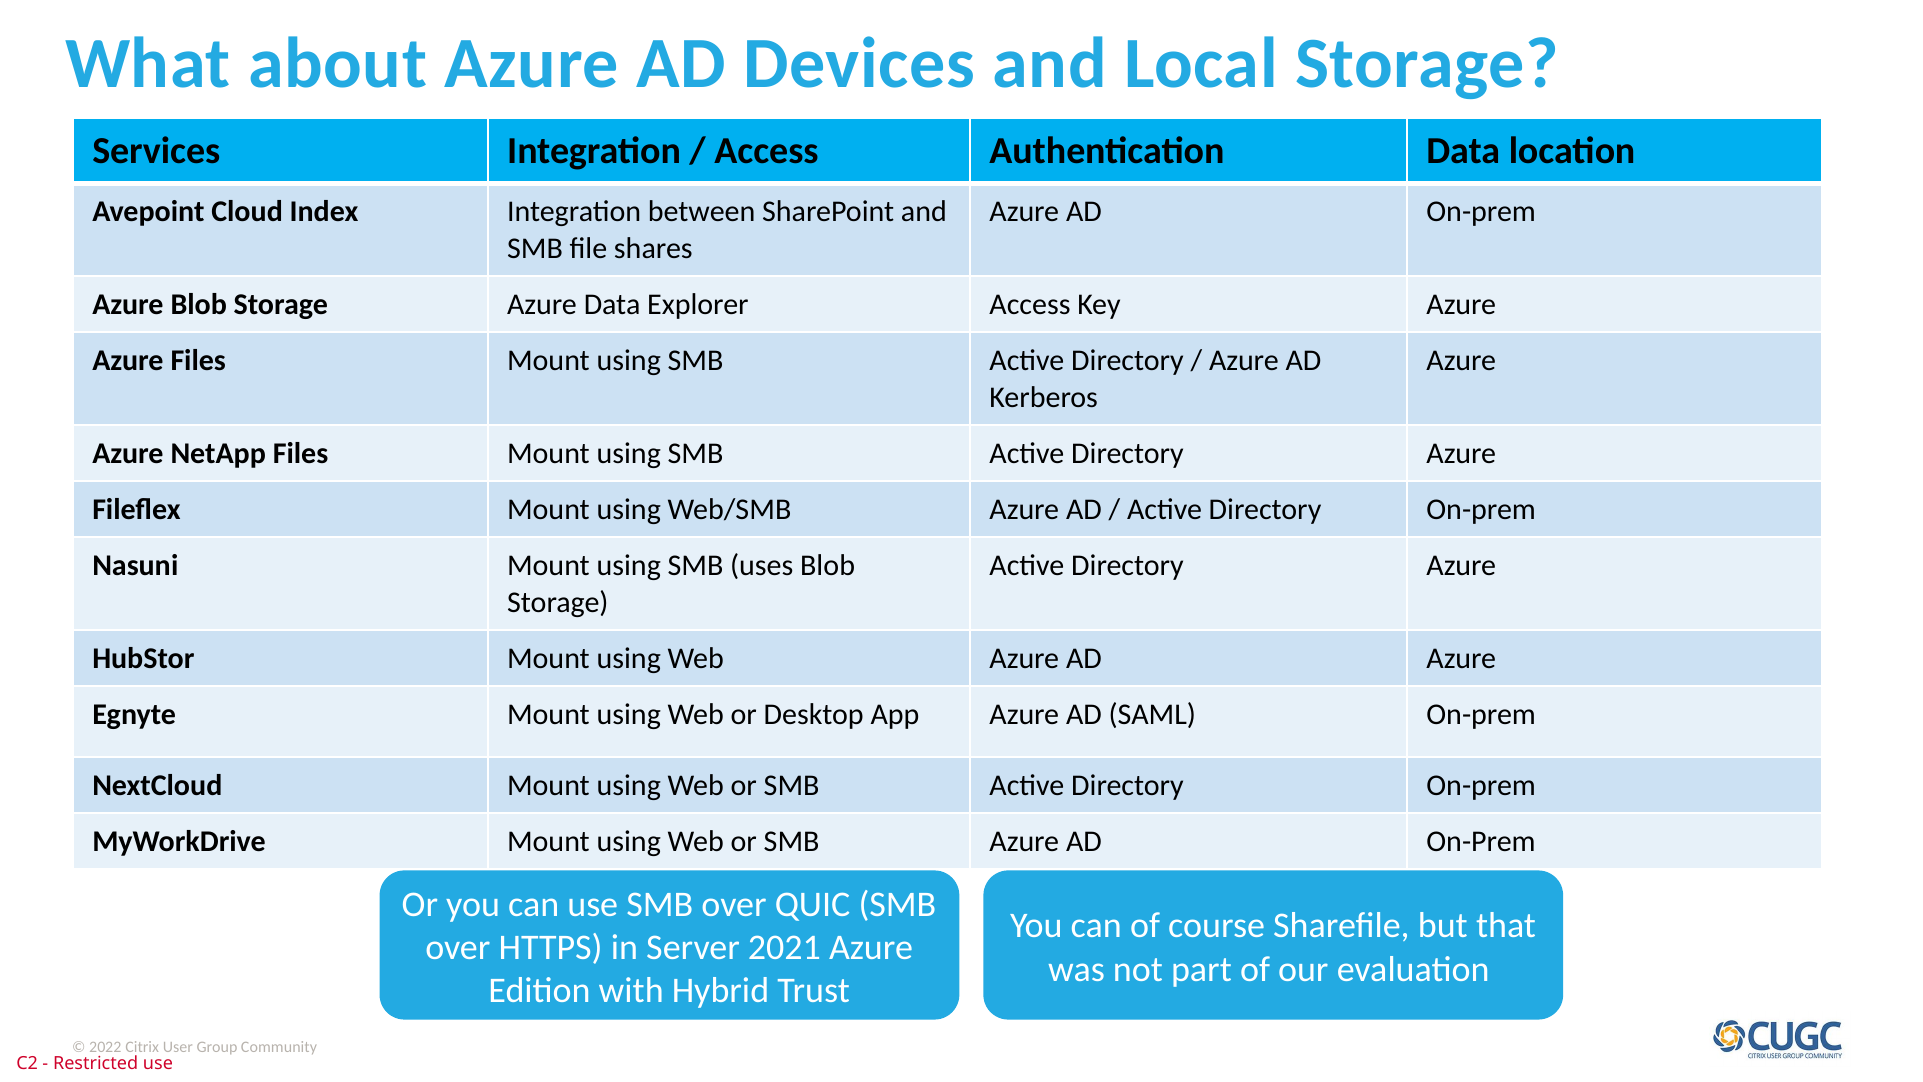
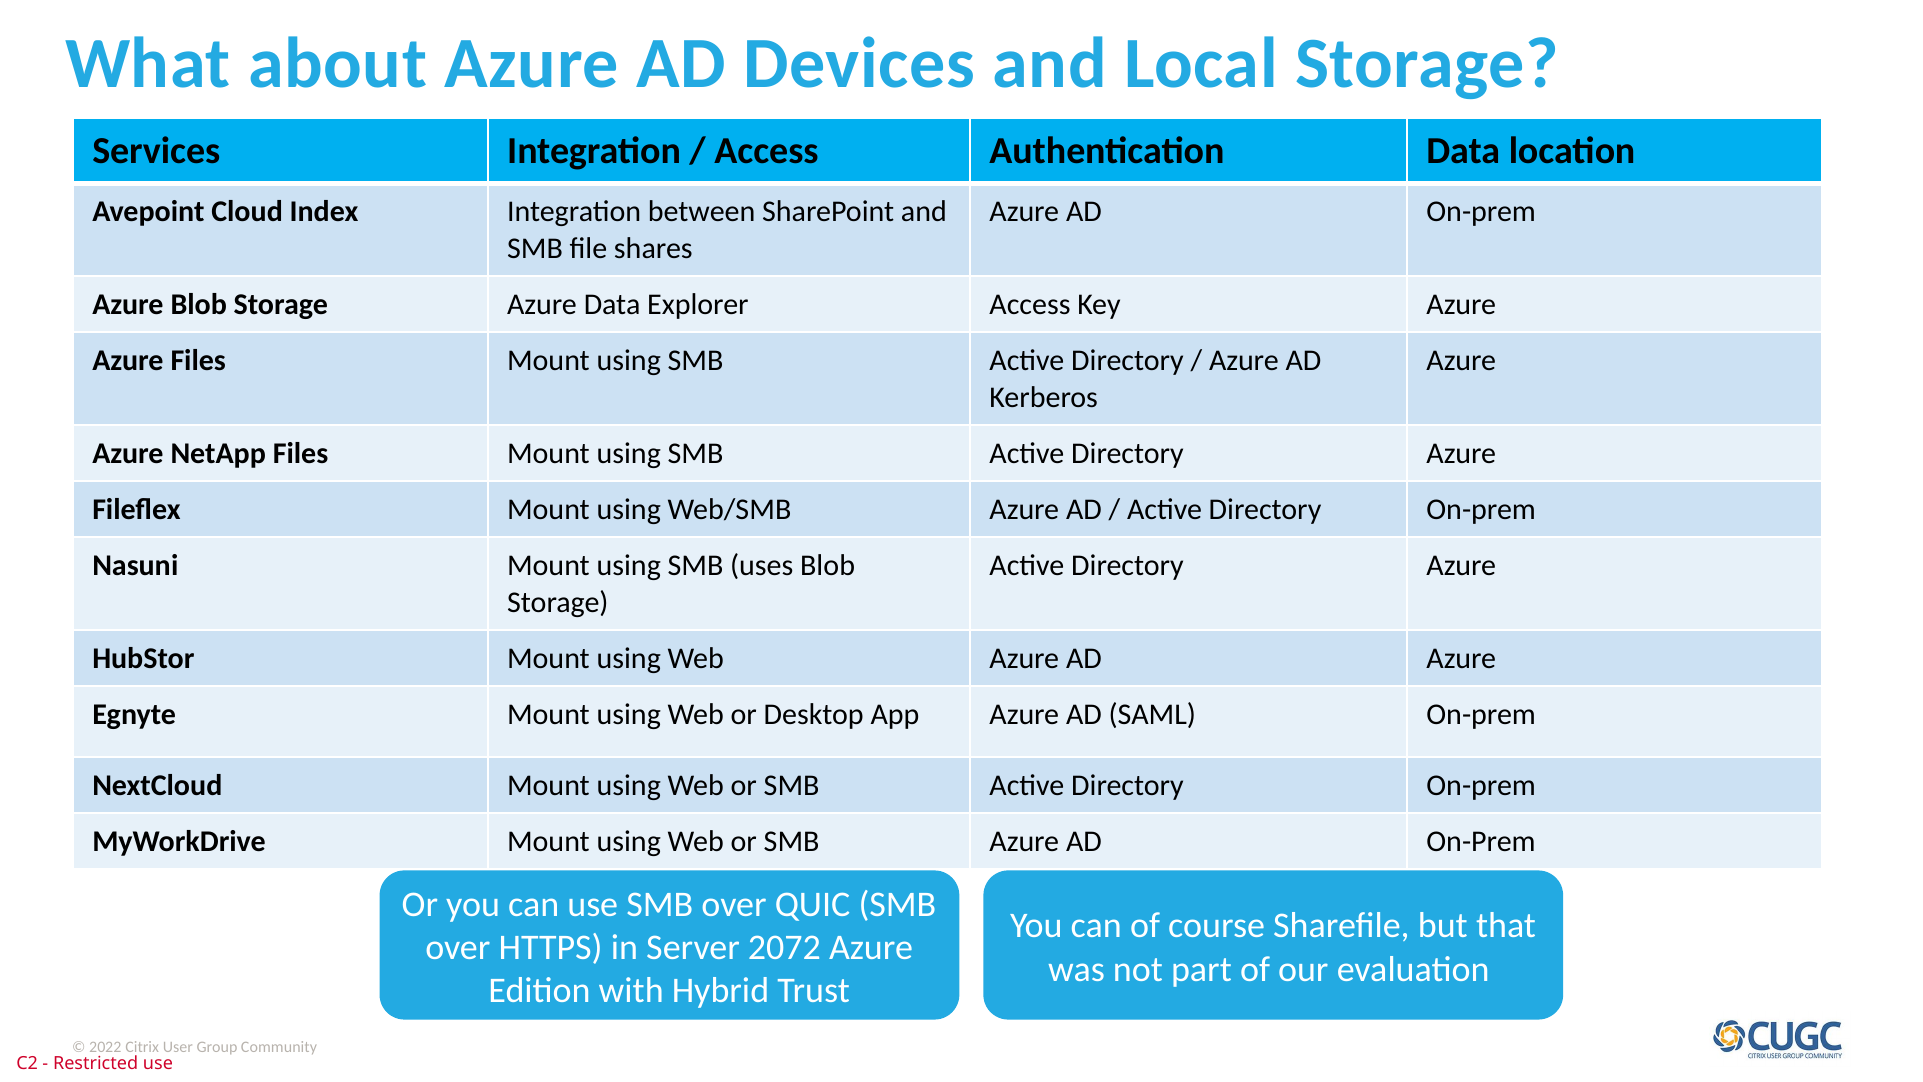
2021: 2021 -> 2072 (784, 947)
